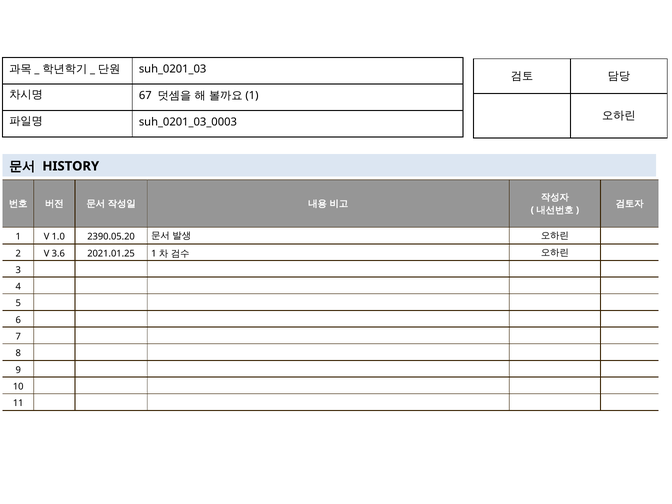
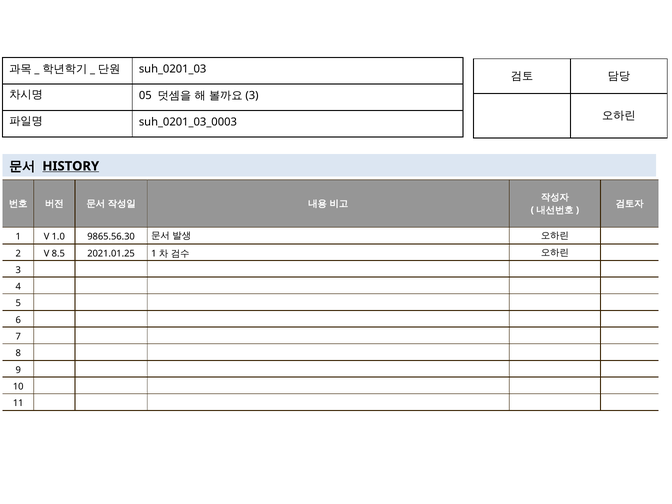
67: 67 -> 05 (145, 96)
1: 1 -> 3 (252, 96)
HISTORY underline: none -> present (71, 166)
2390.05.20: 2390.05.20 -> 9865.56.30 (111, 237)
3.6: 3.6 -> 8.5 (58, 254)
